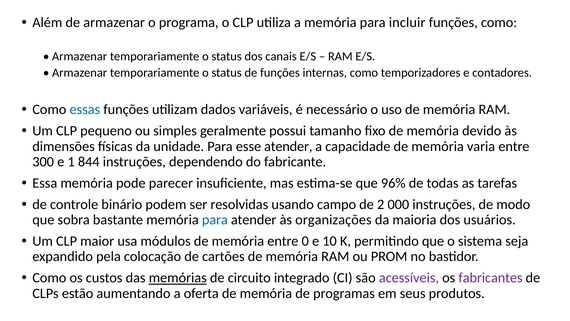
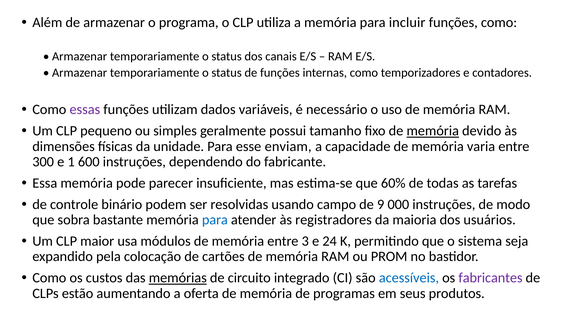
essas colour: blue -> purple (85, 109)
memória underline: none -> present (433, 131)
esse atender: atender -> enviam (288, 146)
844: 844 -> 600 (89, 162)
96%: 96% -> 60% (393, 183)
2: 2 -> 9 (381, 204)
organizações: organizações -> registradores (333, 220)
0: 0 -> 3 (305, 241)
10: 10 -> 24 (330, 241)
acessíveis colour: purple -> blue (409, 278)
